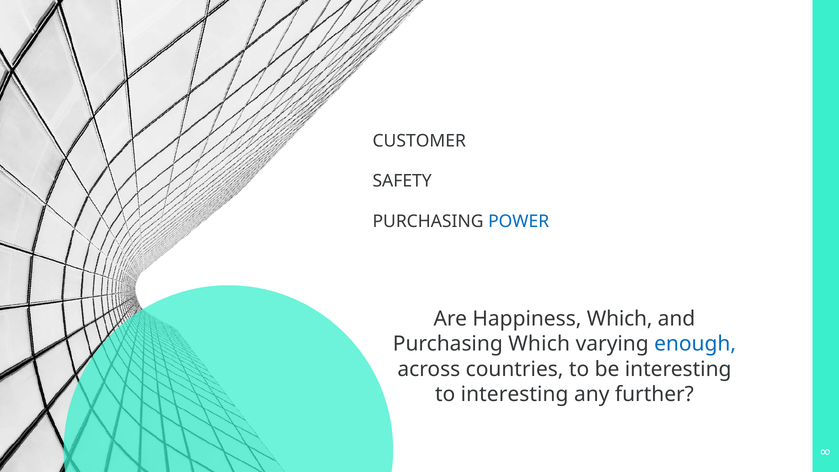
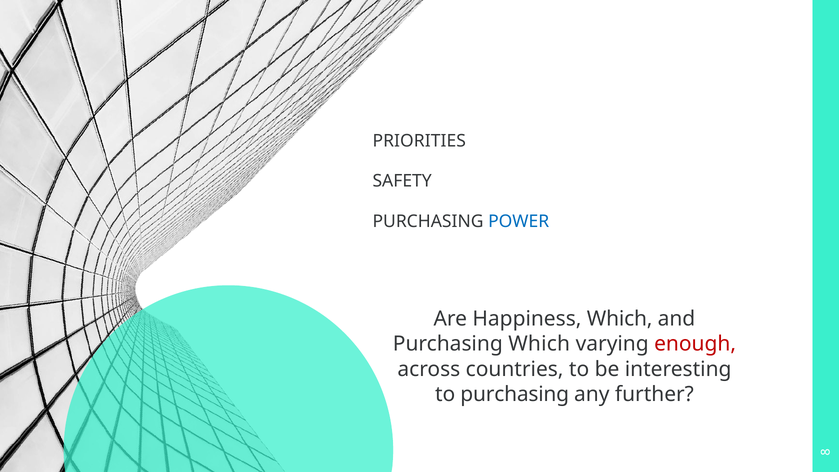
CUSTOMER: CUSTOMER -> PRIORITIES (419, 141)
enough colour: blue -> red (695, 344)
to interesting: interesting -> purchasing (515, 394)
